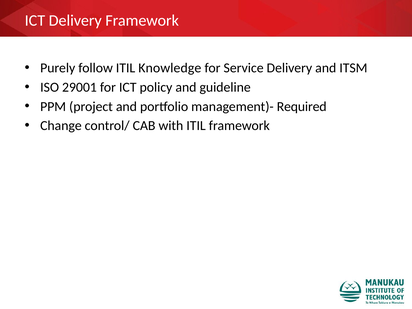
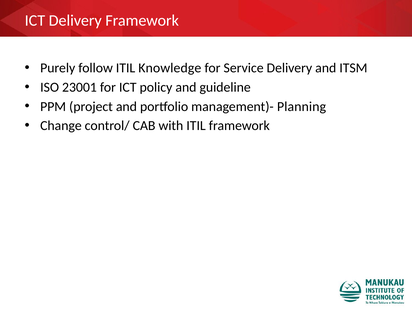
29001: 29001 -> 23001 (79, 87)
Required: Required -> Planning (302, 106)
